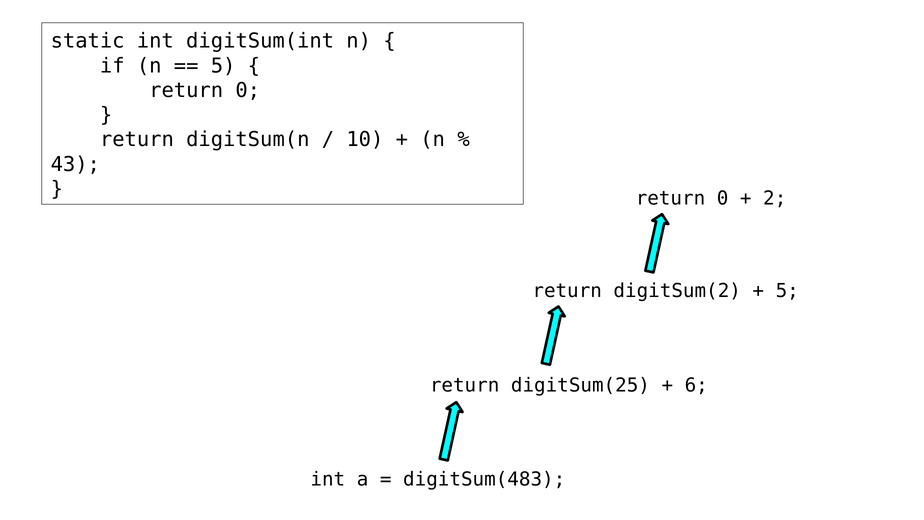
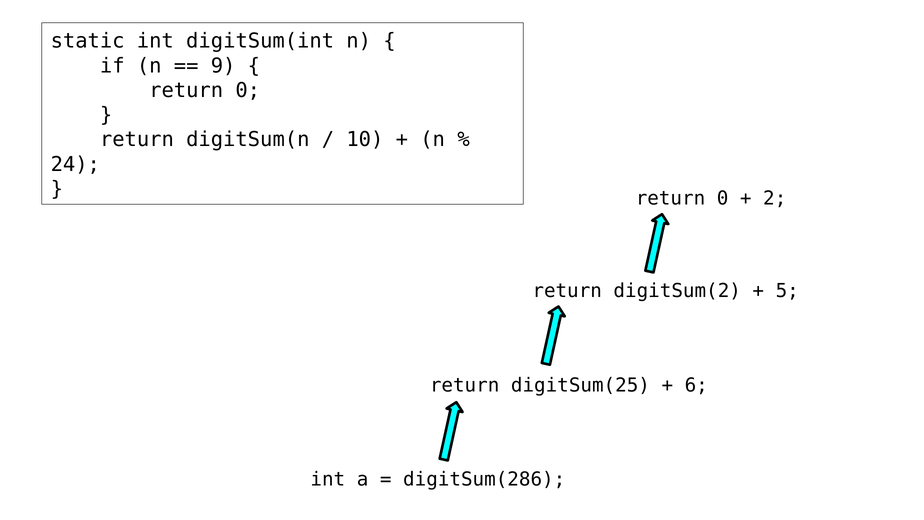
5: 5 -> 9 (223, 66)
43: 43 -> 24 (75, 164)
digitSum(483: digitSum(483 -> digitSum(286 (484, 479)
